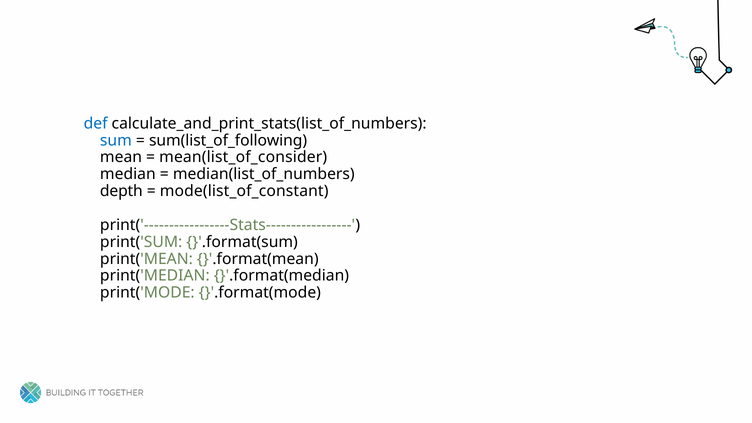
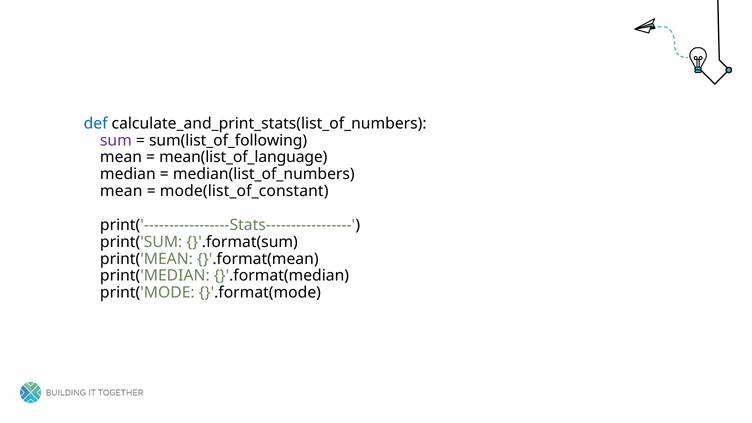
sum colour: blue -> purple (116, 140)
mean(list_of_consider: mean(list_of_consider -> mean(list_of_language (243, 157)
depth: depth -> mean (121, 191)
